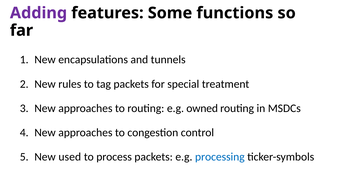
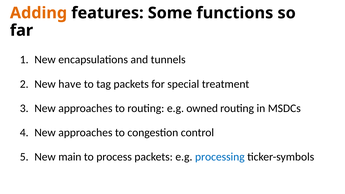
Adding colour: purple -> orange (38, 13)
rules: rules -> have (70, 84)
used: used -> main (70, 157)
